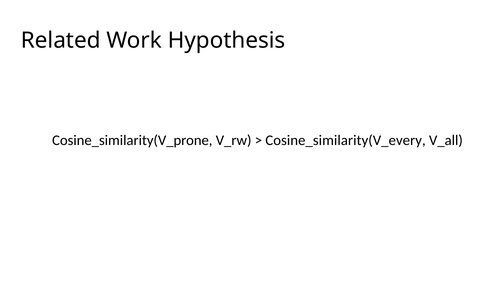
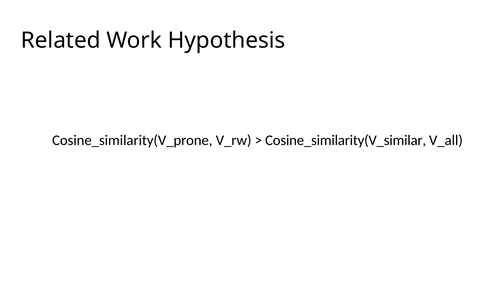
Cosine_similarity(V_every: Cosine_similarity(V_every -> Cosine_similarity(V_similar (346, 140)
